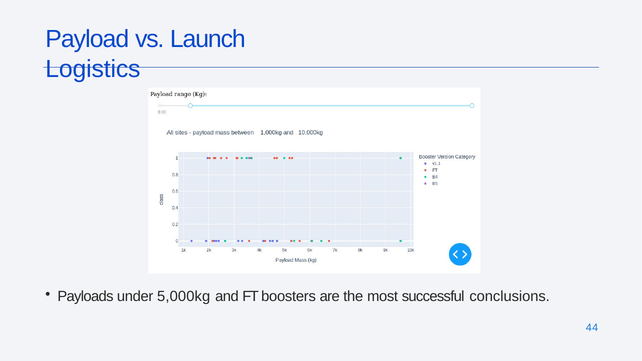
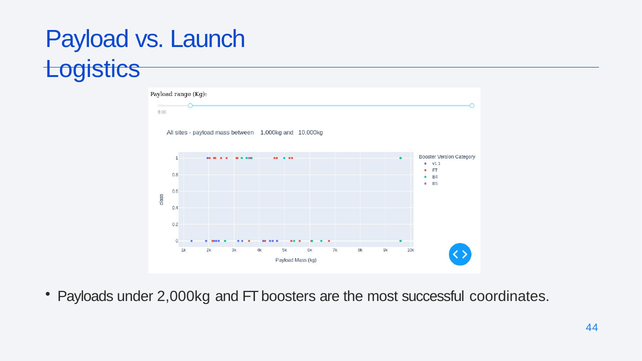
5,000kg: 5,000kg -> 2,000kg (184, 297)
conclusions: conclusions -> coordinates (510, 297)
